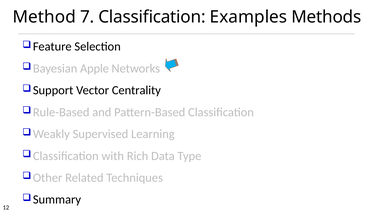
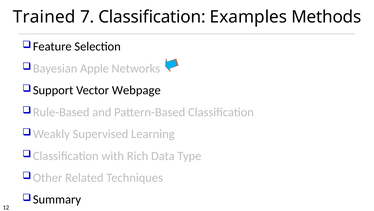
Method: Method -> Trained (44, 17)
Centrality: Centrality -> Webpage (136, 90)
